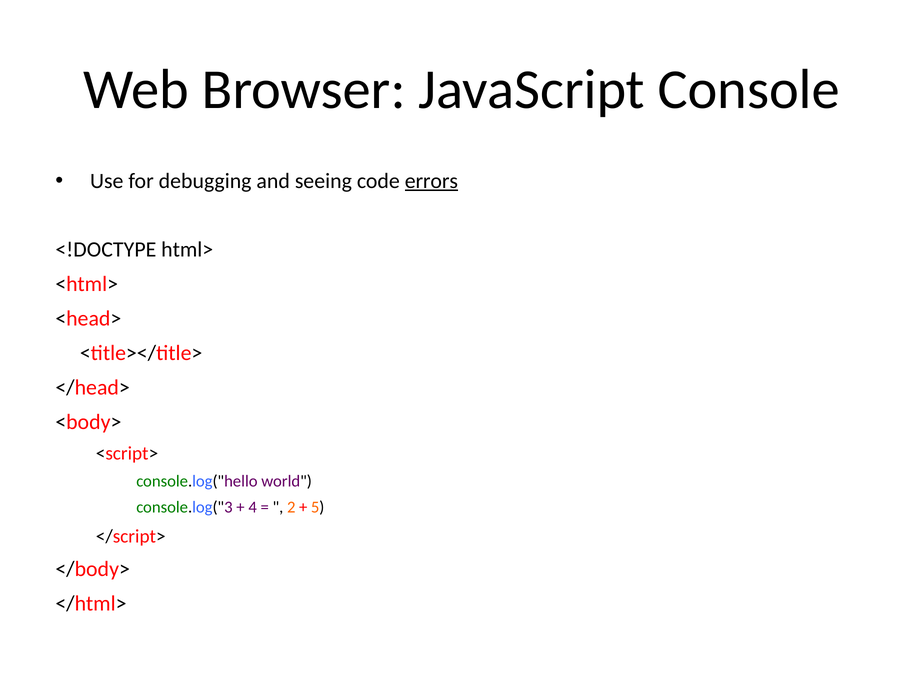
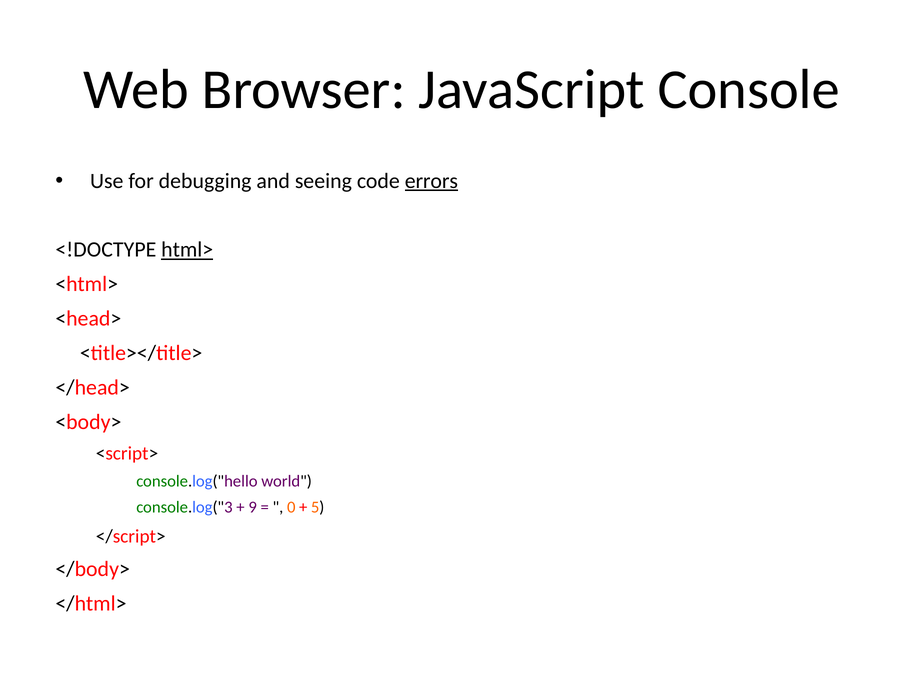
html> underline: none -> present (187, 250)
4: 4 -> 9 (253, 507)
2: 2 -> 0 (291, 507)
